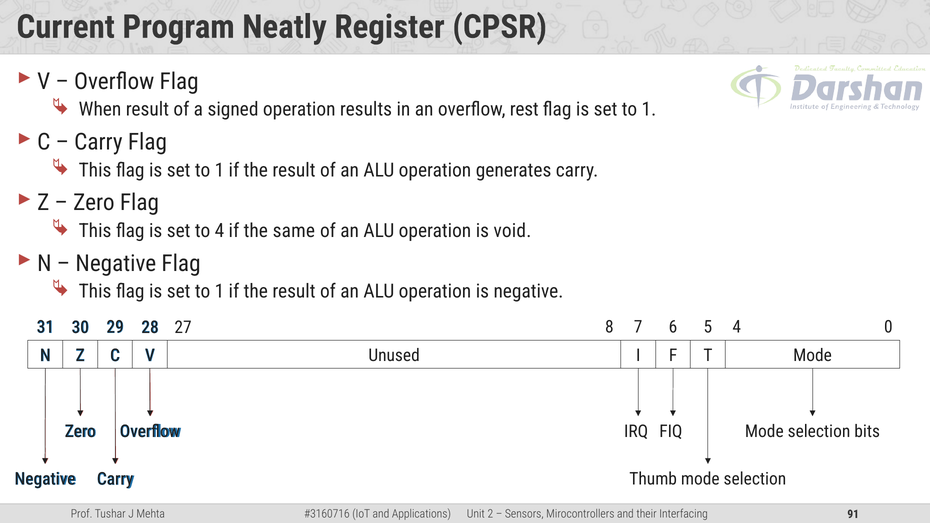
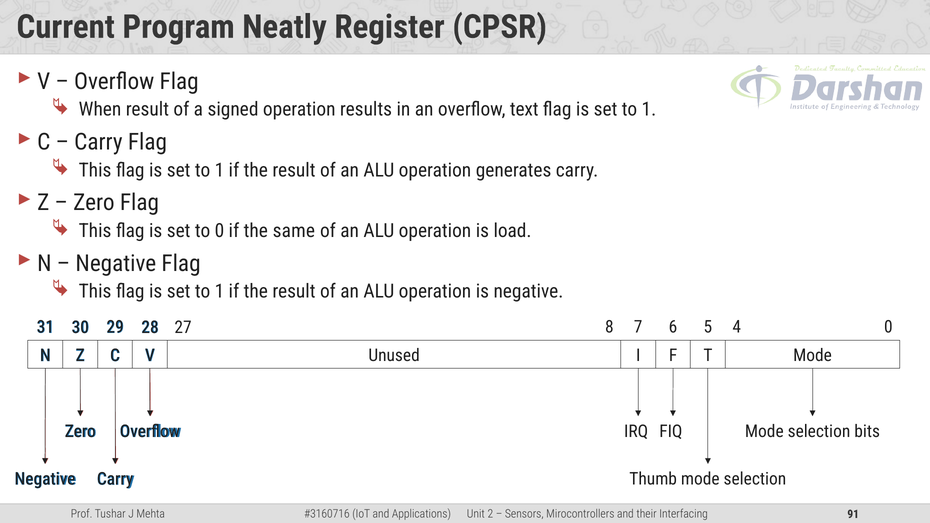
rest: rest -> text (524, 110)
to 4: 4 -> 0 (219, 231)
void: void -> load (513, 231)
